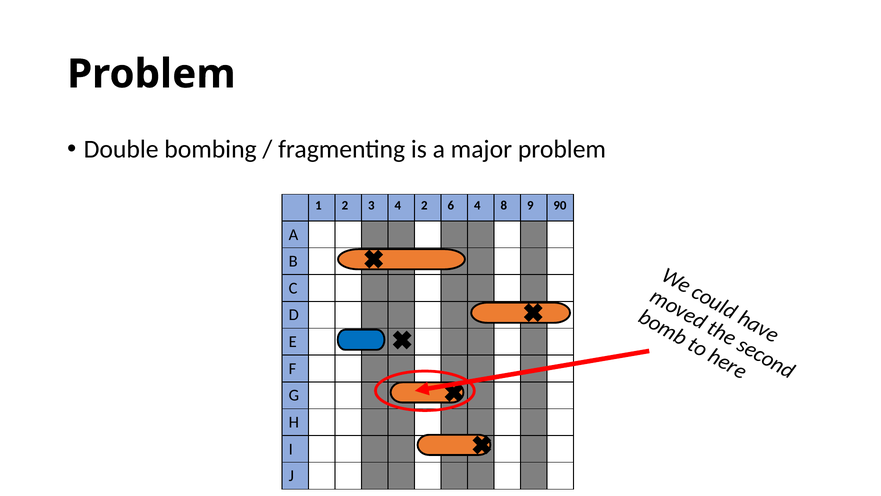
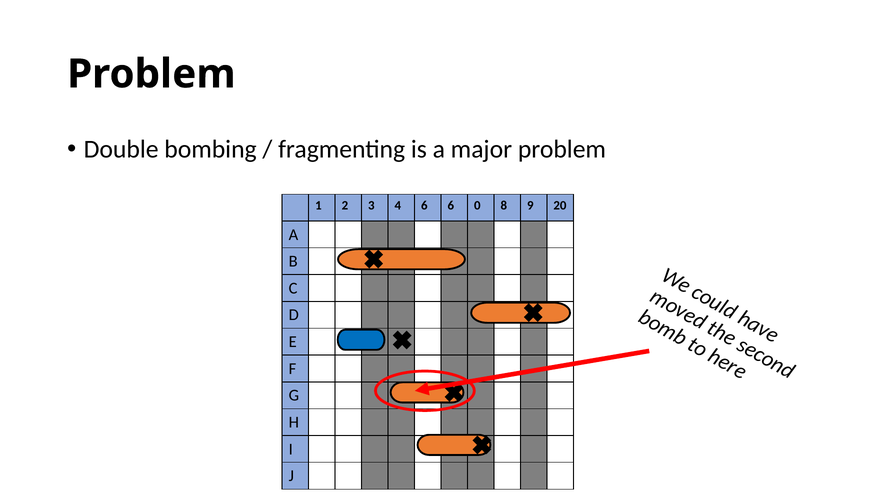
4 2: 2 -> 6 (424, 205)
6 4: 4 -> 0 (477, 205)
90: 90 -> 20 (560, 205)
